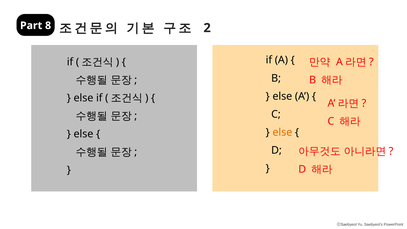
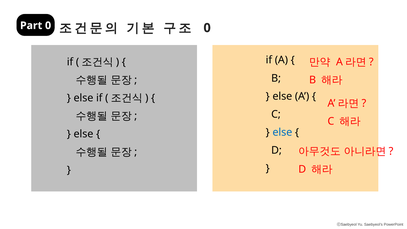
Part 8: 8 -> 0 (48, 26)
2: 2 -> 0 (207, 28)
else colour: orange -> blue (282, 132)
